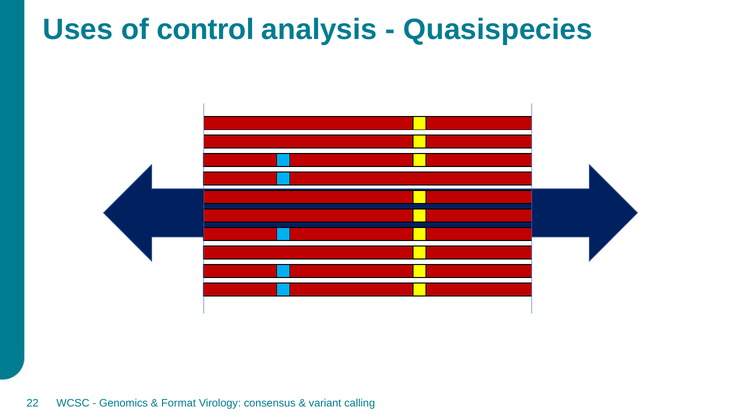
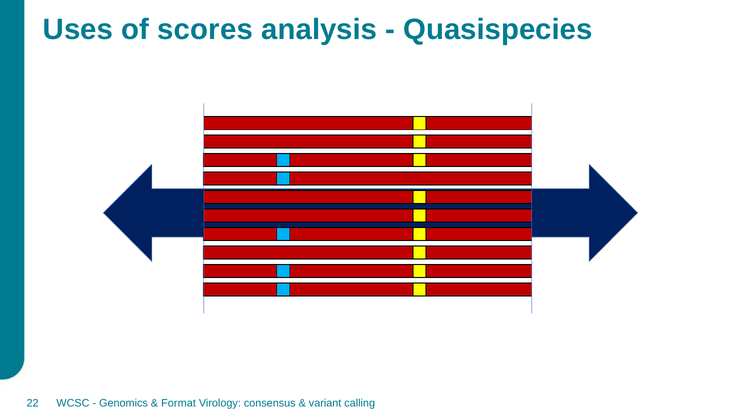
control: control -> scores (205, 29)
